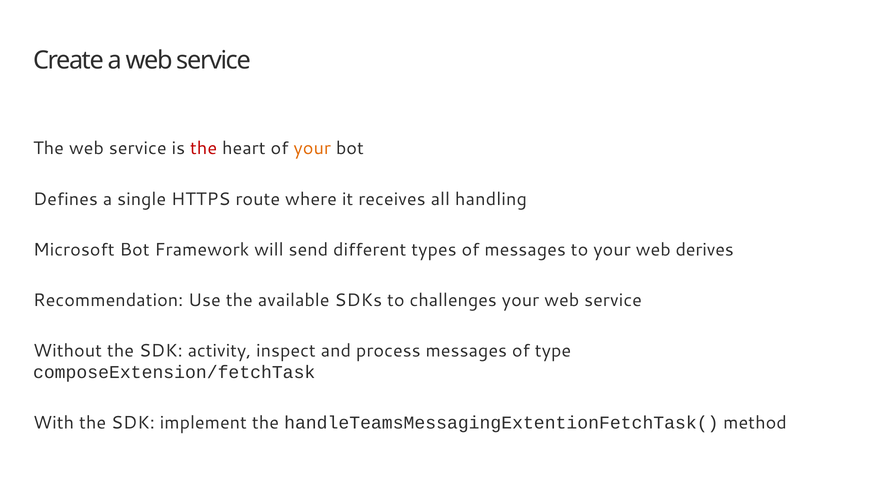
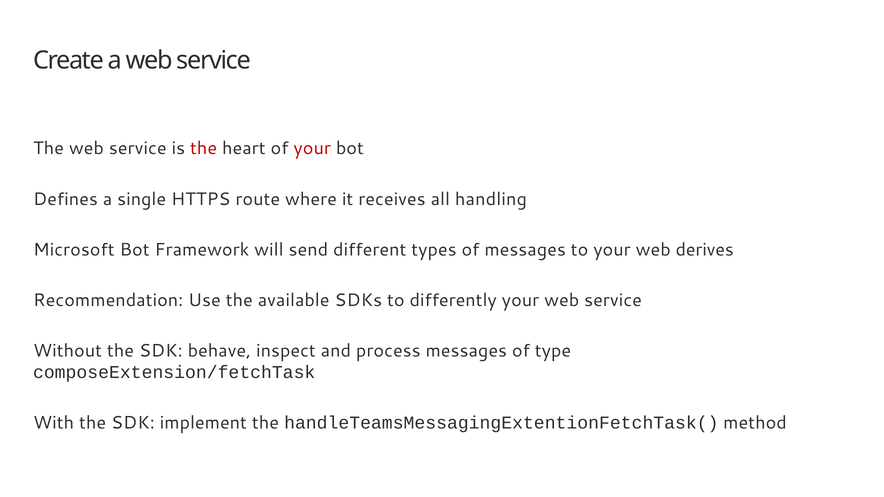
your colour: orange -> red (312, 149)
challenges: challenges -> differently (453, 300)
activity: activity -> behave (219, 351)
